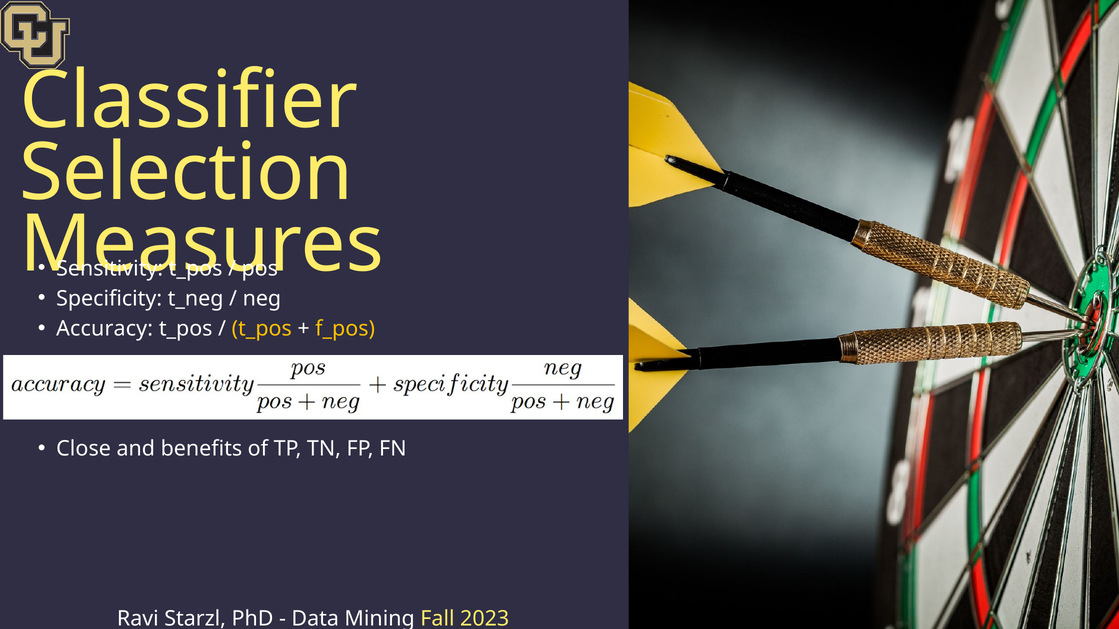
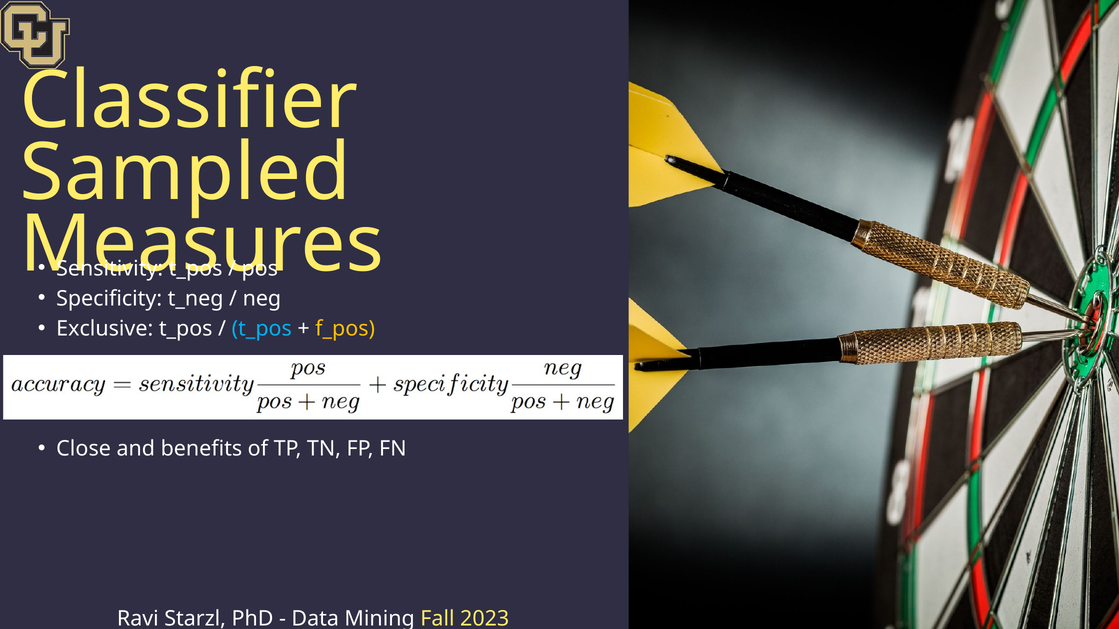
Selection: Selection -> Sampled (185, 173)
Accuracy: Accuracy -> Exclusive (105, 329)
t_pos colour: yellow -> light blue (262, 329)
